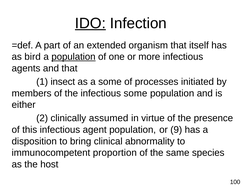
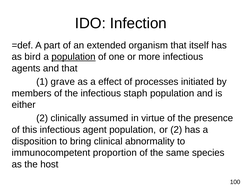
IDO underline: present -> none (90, 23)
insect: insect -> grave (63, 82)
a some: some -> effect (110, 82)
infectious some: some -> staph (135, 93)
or 9: 9 -> 2 (176, 129)
